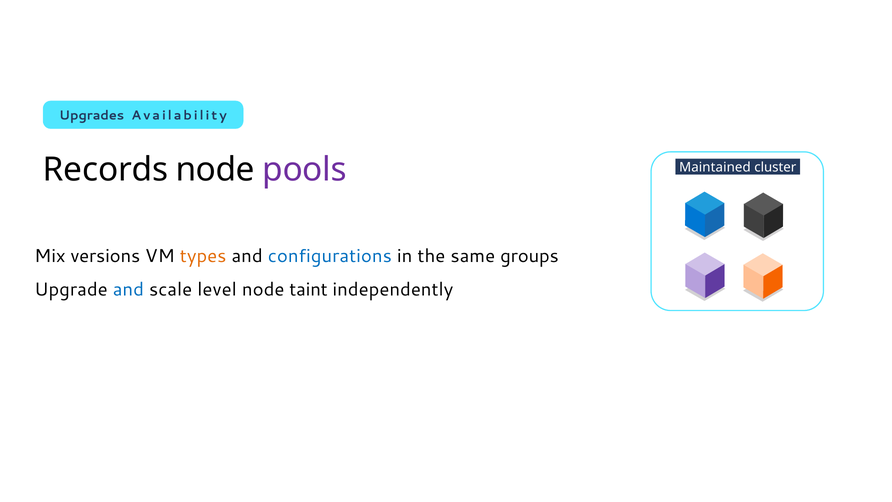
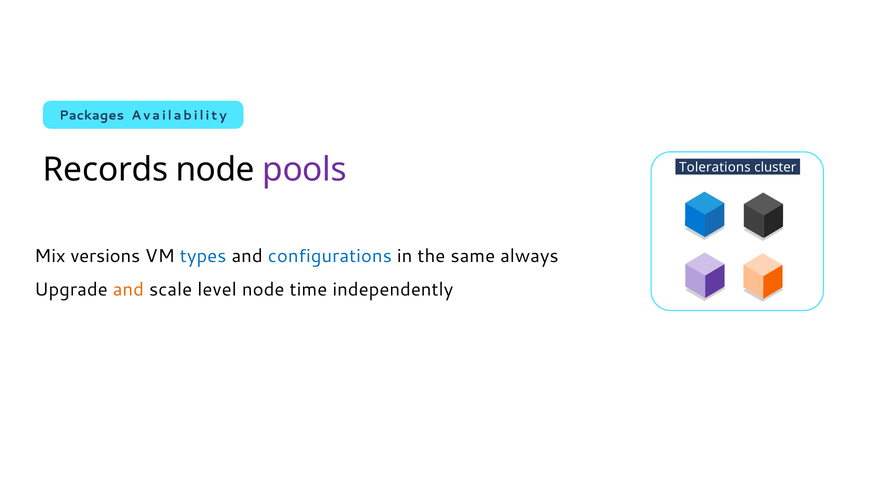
Upgrades: Upgrades -> Packages (92, 116)
Maintained: Maintained -> Tolerations (715, 168)
types colour: orange -> blue (203, 256)
groups: groups -> always (529, 256)
and colour: blue -> orange (128, 289)
taint: taint -> time (308, 289)
